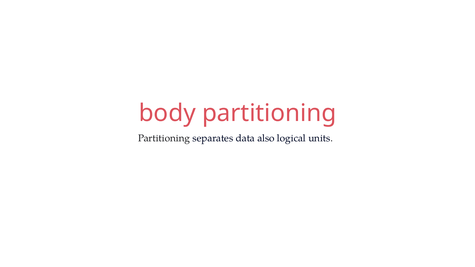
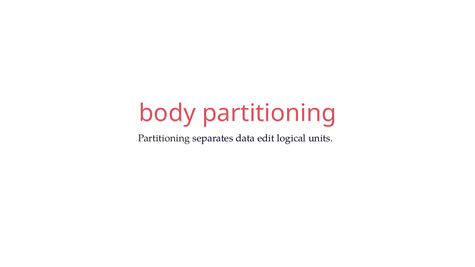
also: also -> edit (266, 138)
